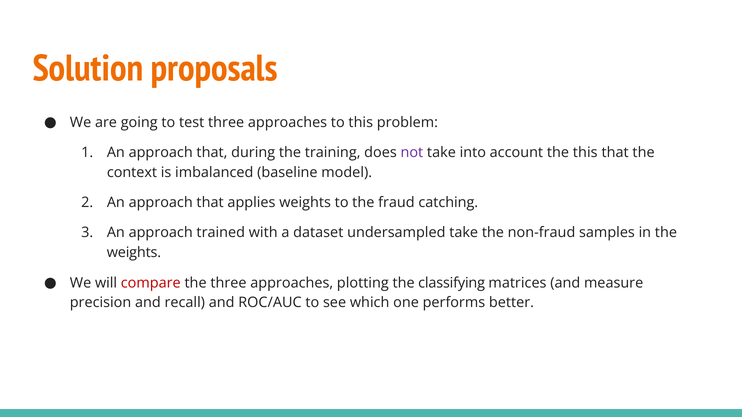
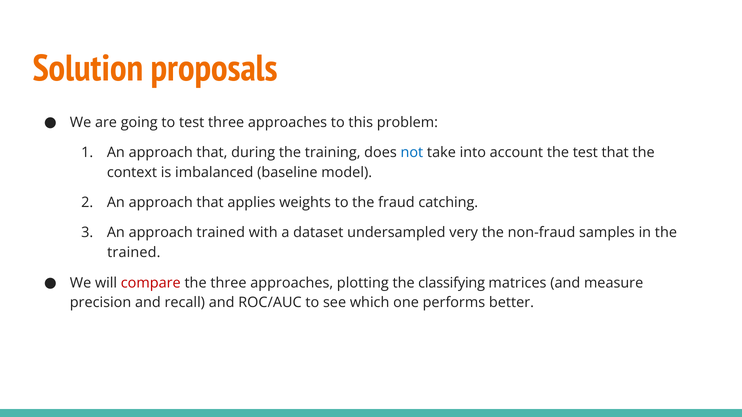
not colour: purple -> blue (412, 153)
the this: this -> test (585, 153)
undersampled take: take -> very (464, 233)
weights: weights -> trained (134, 253)
